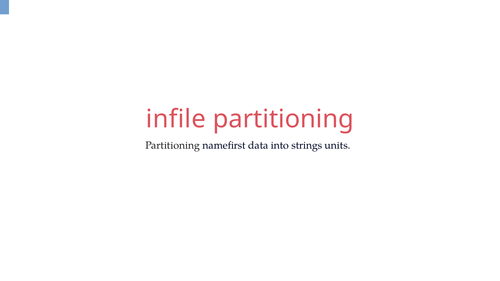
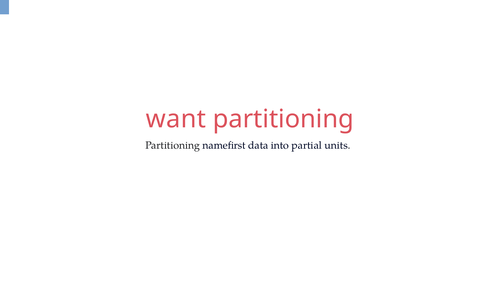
infile: infile -> want (176, 119)
strings: strings -> partial (307, 146)
